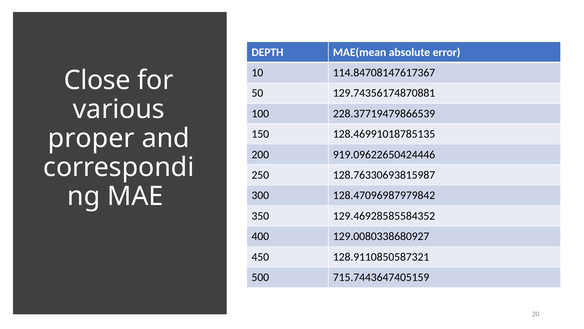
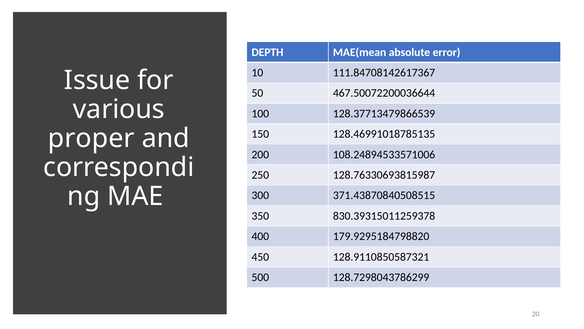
114.84708147617367: 114.84708147617367 -> 111.84708142617367 (384, 73)
Close: Close -> Issue (97, 80)
129.74356174870881: 129.74356174870881 -> 467.50072200036644 (384, 93)
228.37719479866539: 228.37719479866539 -> 128.37713479866539 (384, 113)
919.09622650424446: 919.09622650424446 -> 108.24894533571006 (384, 154)
128.47096987979842: 128.47096987979842 -> 371.43870840508515 (384, 195)
129.46928585584352: 129.46928585584352 -> 830.39315011259378 (384, 216)
129.0080338680927: 129.0080338680927 -> 179.9295184798820 (381, 236)
715.7443647405159: 715.7443647405159 -> 128.7298043786299 (381, 277)
